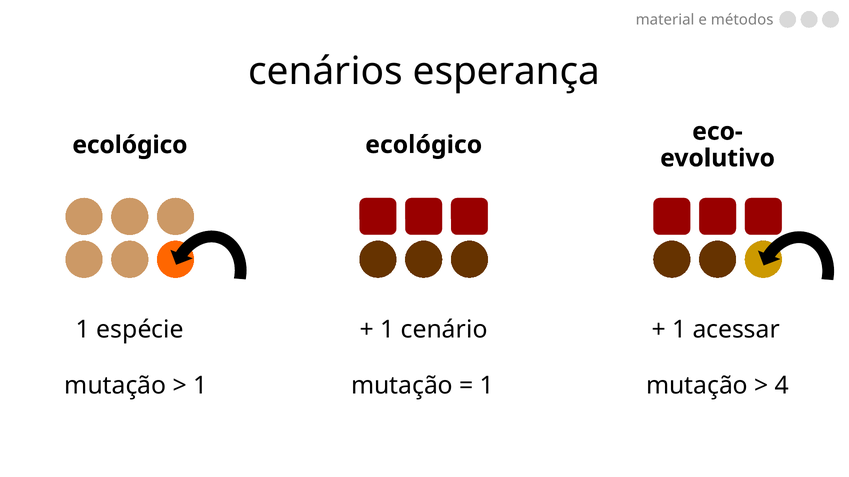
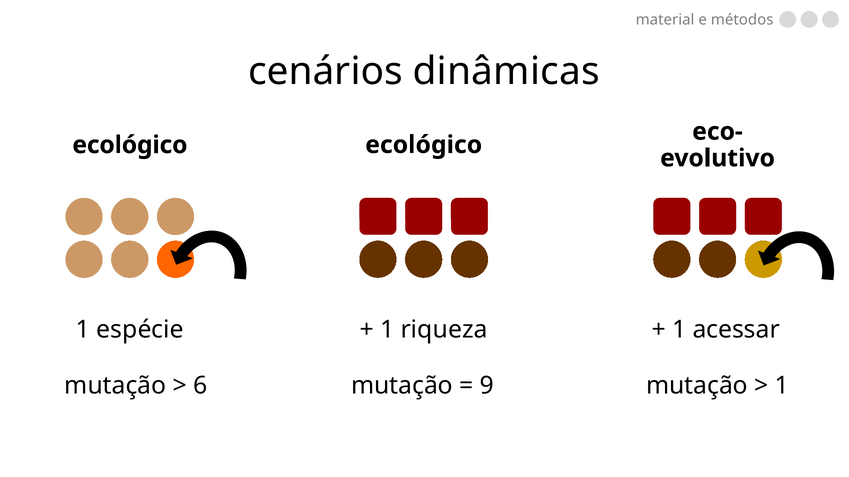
esperança: esperança -> dinâmicas (506, 71)
cenário: cenário -> riqueza (444, 330)
1: 1 -> 6 (200, 386)
1: 1 -> 9 (487, 386)
4: 4 -> 1 (782, 386)
